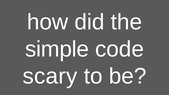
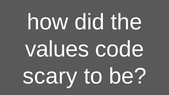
simple: simple -> values (57, 49)
